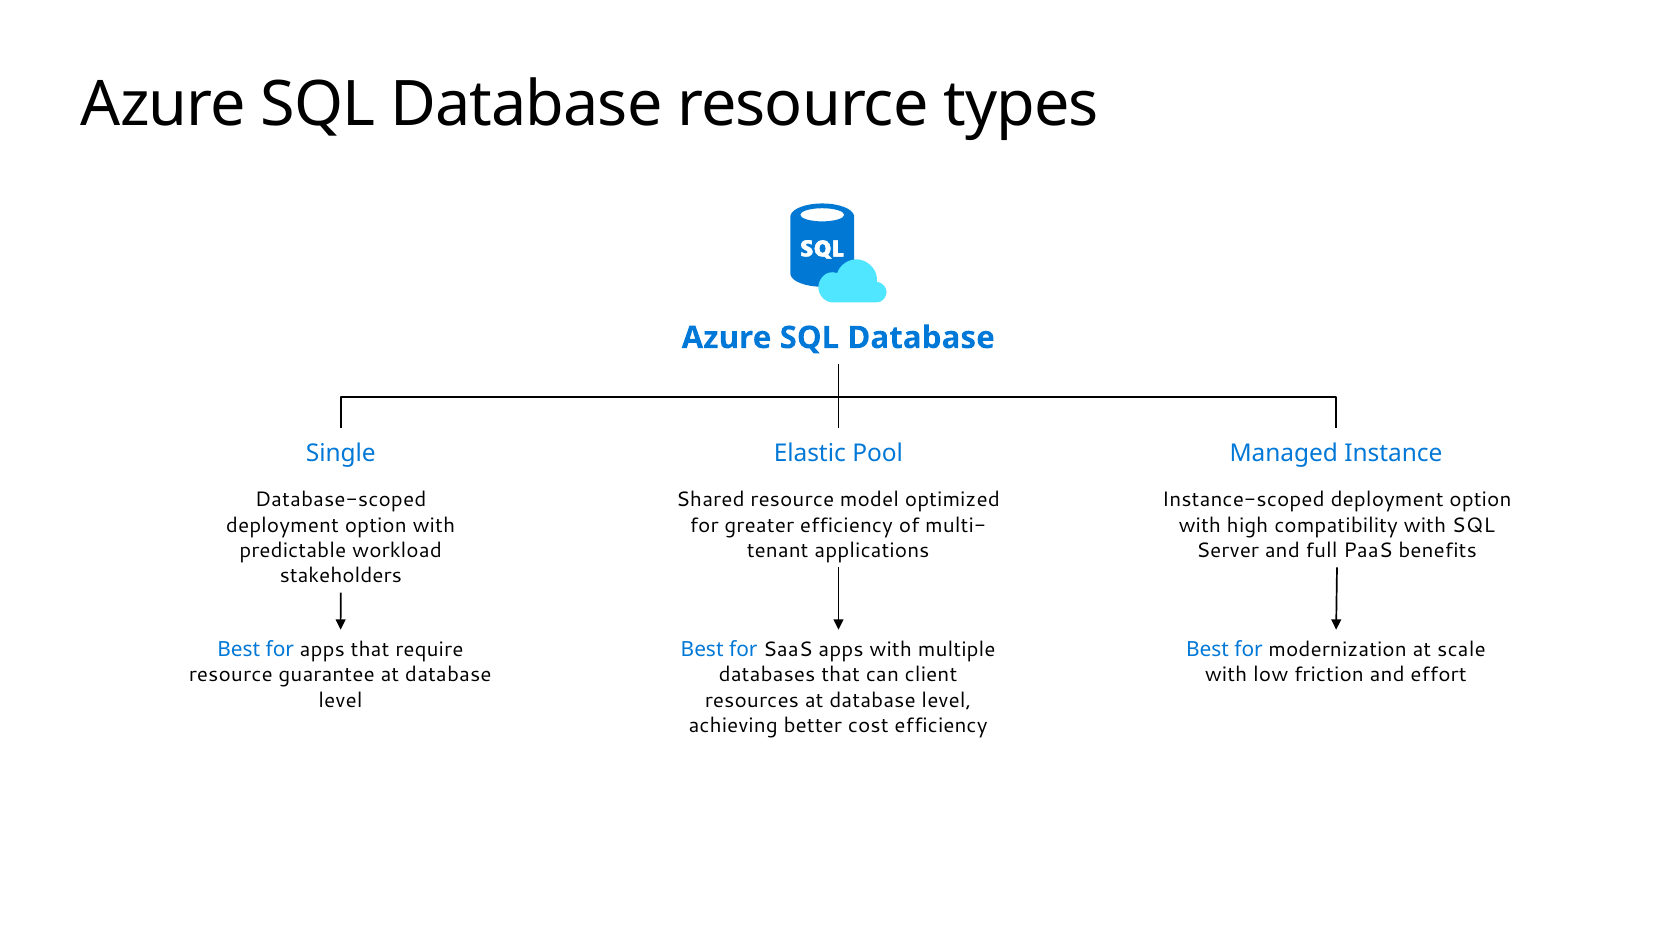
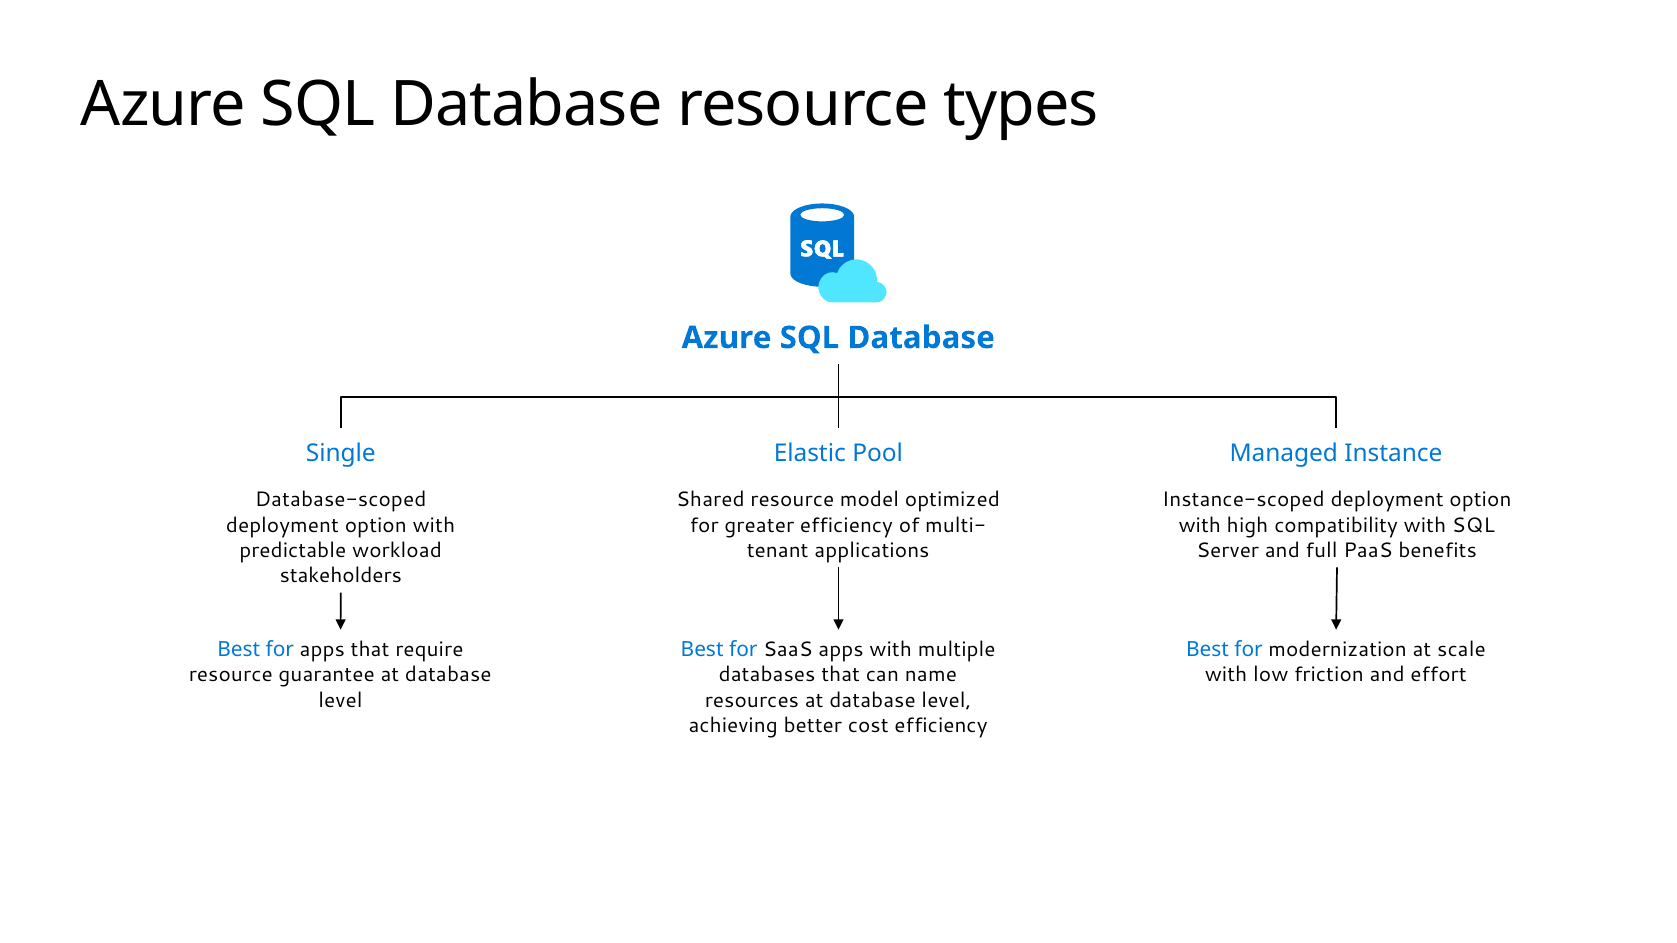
client: client -> name (931, 675)
